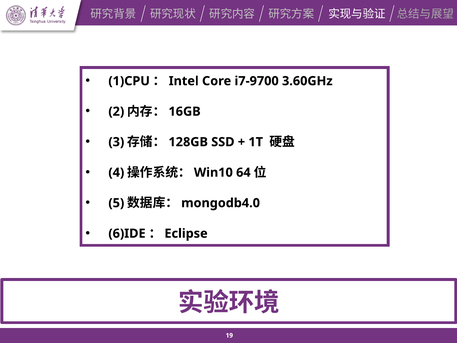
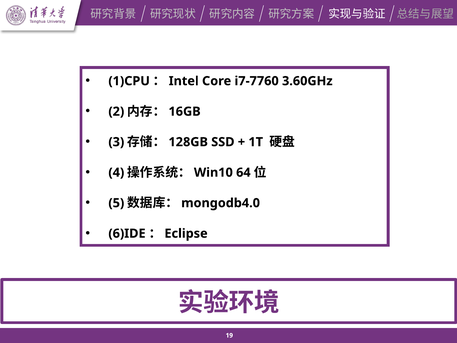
i7-9700: i7-9700 -> i7-7760 (257, 81)
